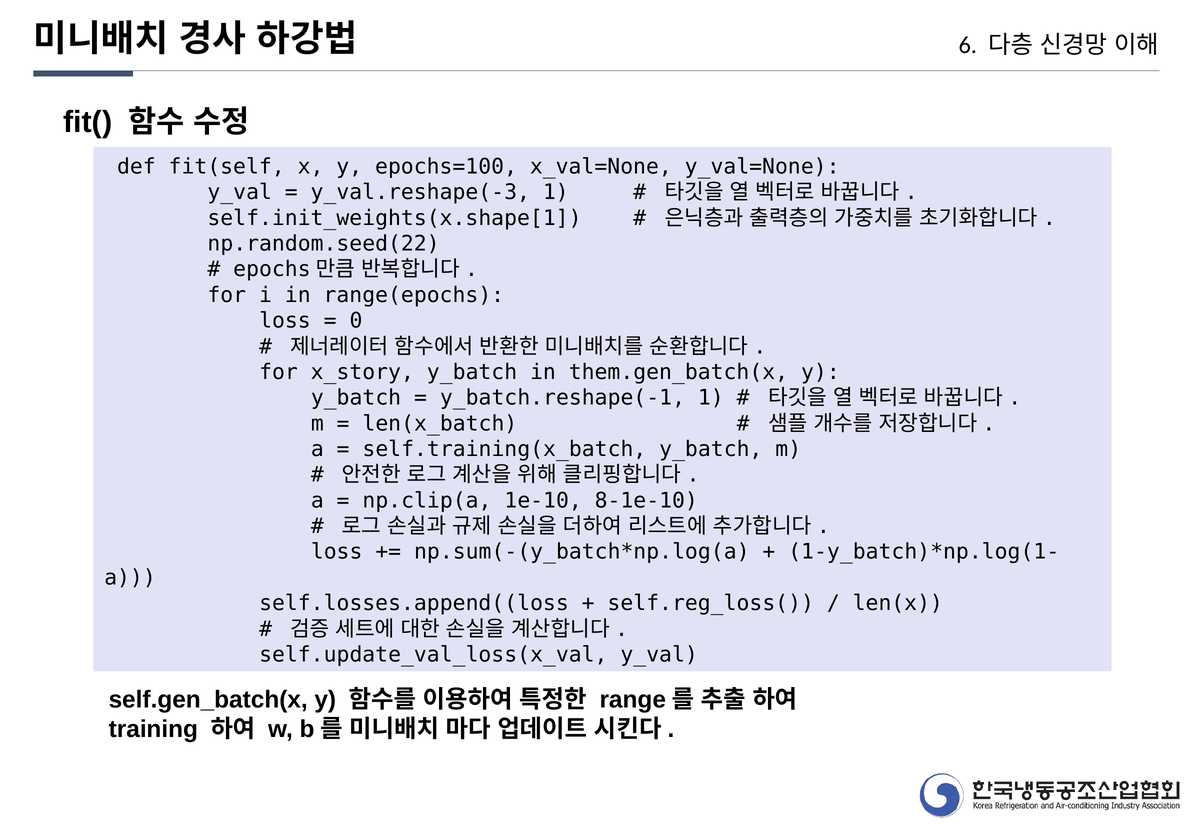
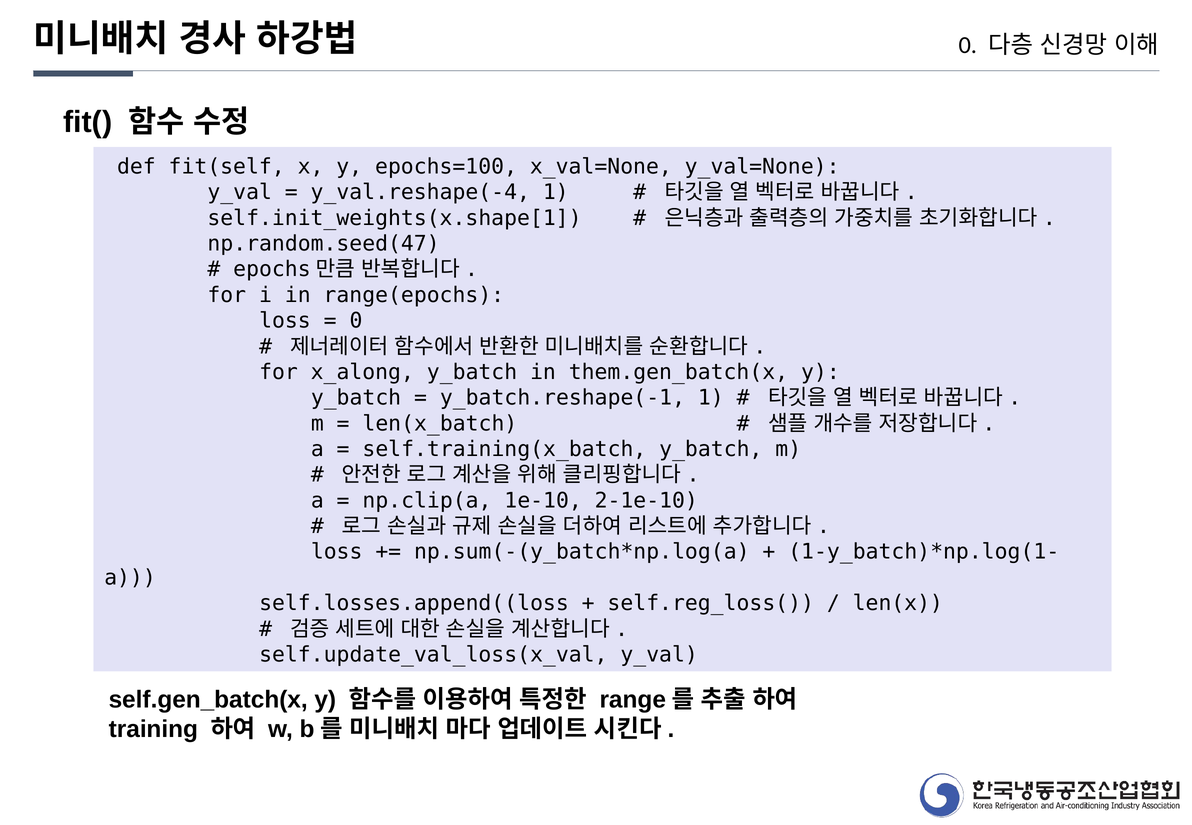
6: 6 -> 0 (968, 45)
y_val.reshape(-3: y_val.reshape(-3 -> y_val.reshape(-4 (420, 192)
np.random.seed(22: np.random.seed(22 -> np.random.seed(47 (324, 244)
x_story: x_story -> x_along (362, 372)
8-1e-10: 8-1e-10 -> 2-1e-10 (646, 501)
